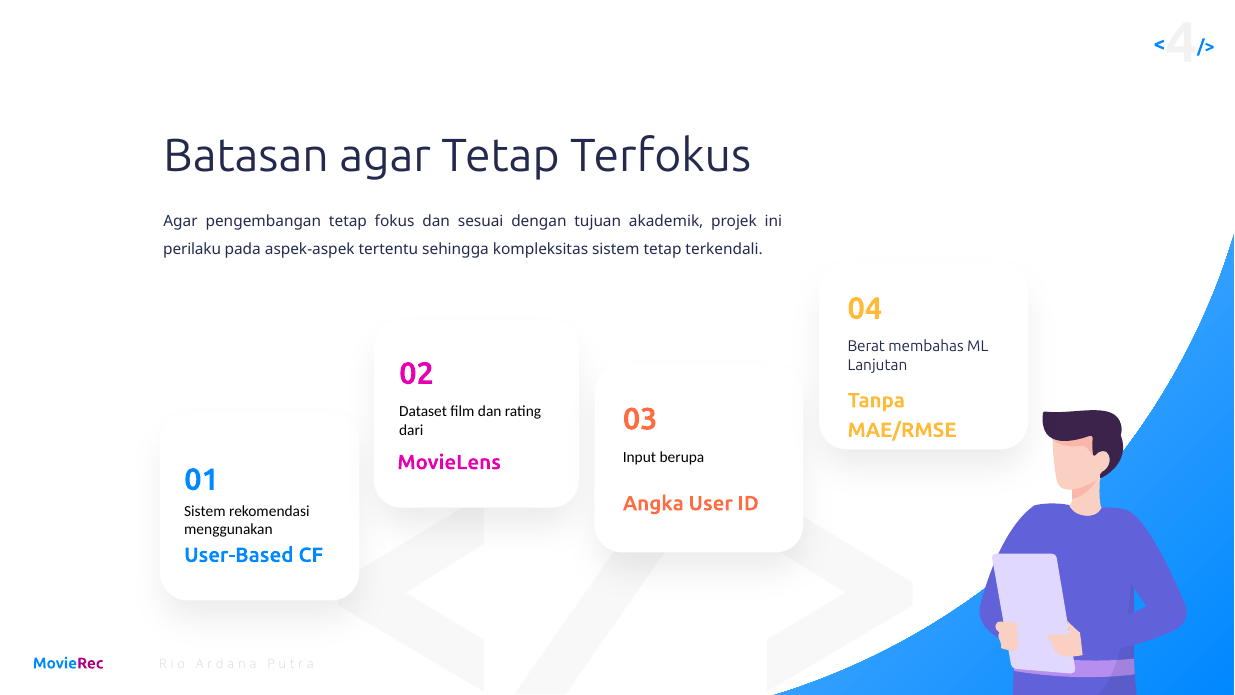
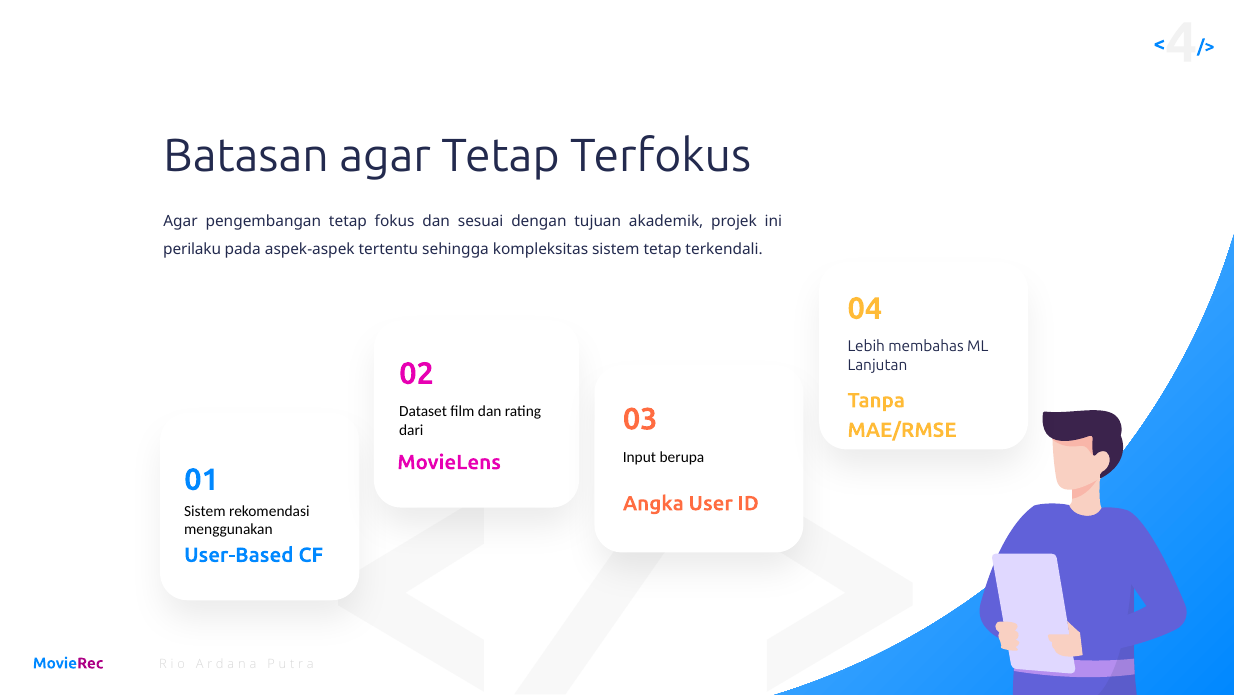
Berat: Berat -> Lebih (866, 347)
